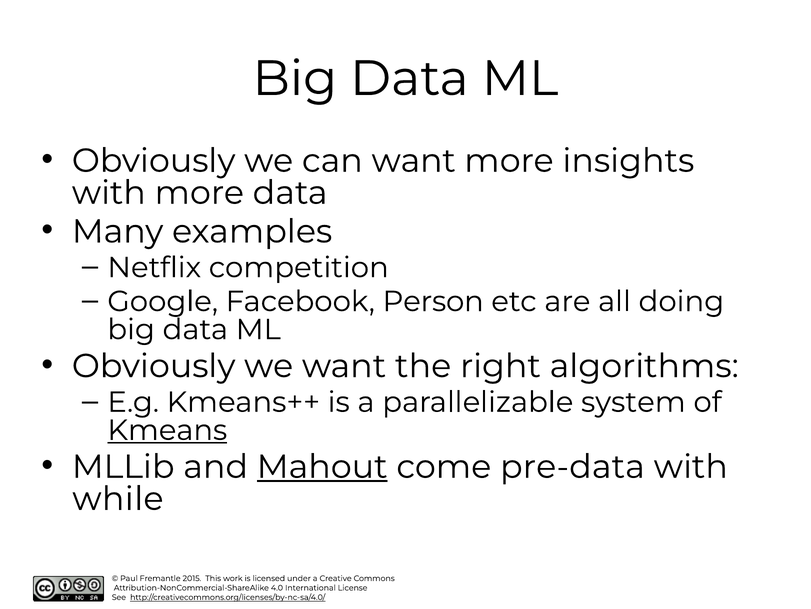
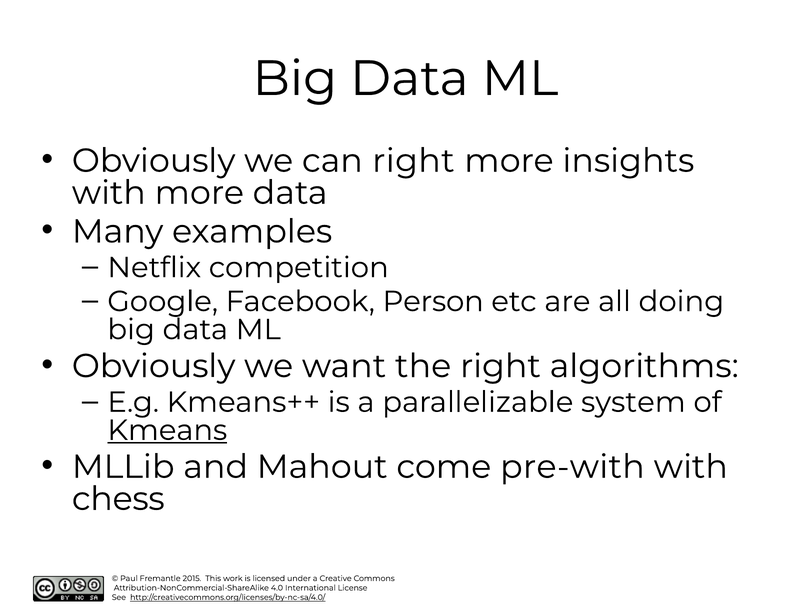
can want: want -> right (413, 161)
Mahout underline: present -> none (322, 466)
pre-data: pre-data -> pre-with (572, 466)
while: while -> chess (118, 498)
